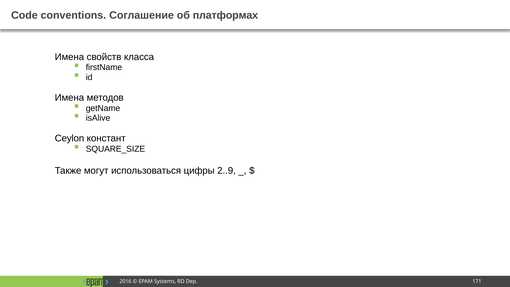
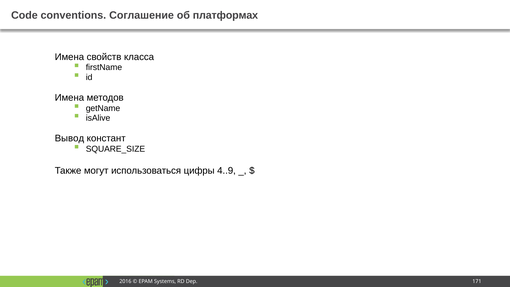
Ceylon: Ceylon -> Вывод (69, 138)
2..9: 2..9 -> 4..9 (227, 170)
